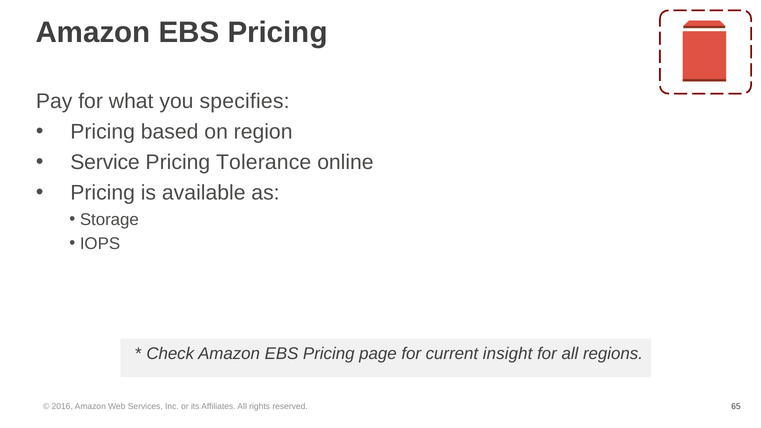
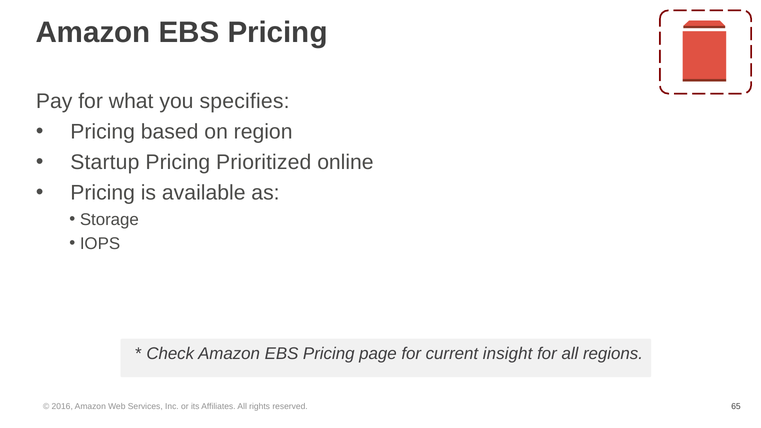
Service: Service -> Startup (105, 162)
Tolerance: Tolerance -> Prioritized (264, 162)
